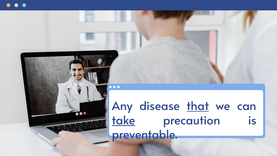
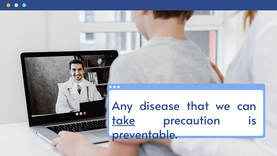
that underline: present -> none (198, 106)
